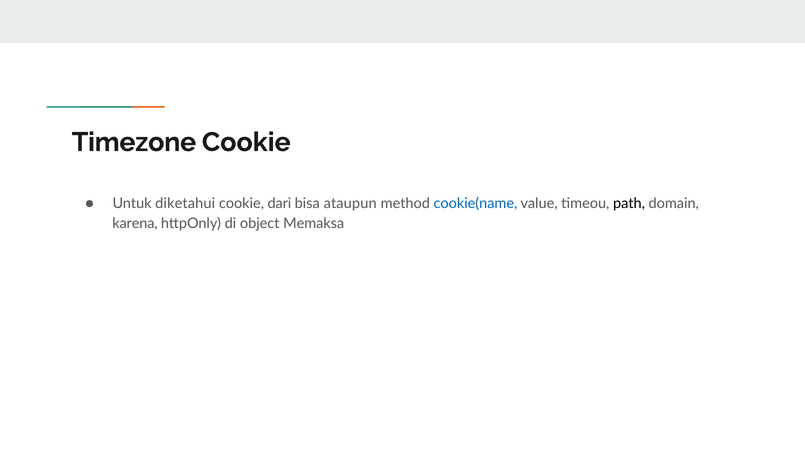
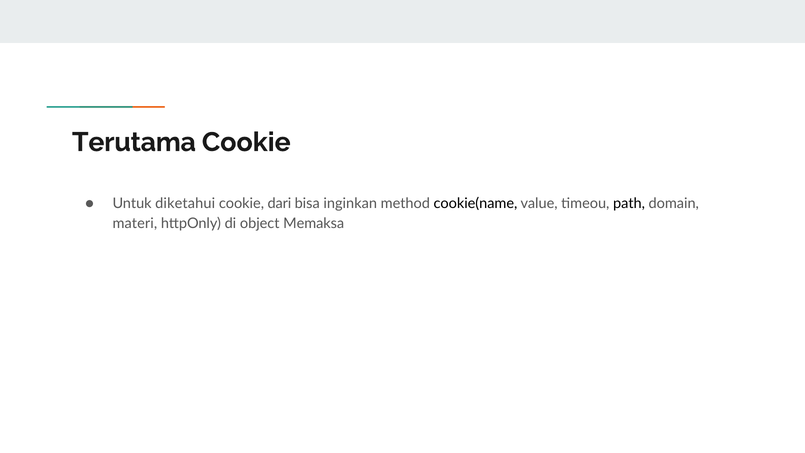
Timezone: Timezone -> Terutama (134, 142)
ataupun: ataupun -> inginkan (350, 203)
cookie(name colour: blue -> black (475, 203)
karena: karena -> materi (135, 223)
